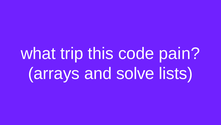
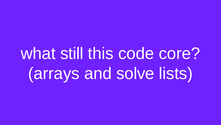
trip: trip -> still (72, 53)
pain: pain -> core (179, 53)
